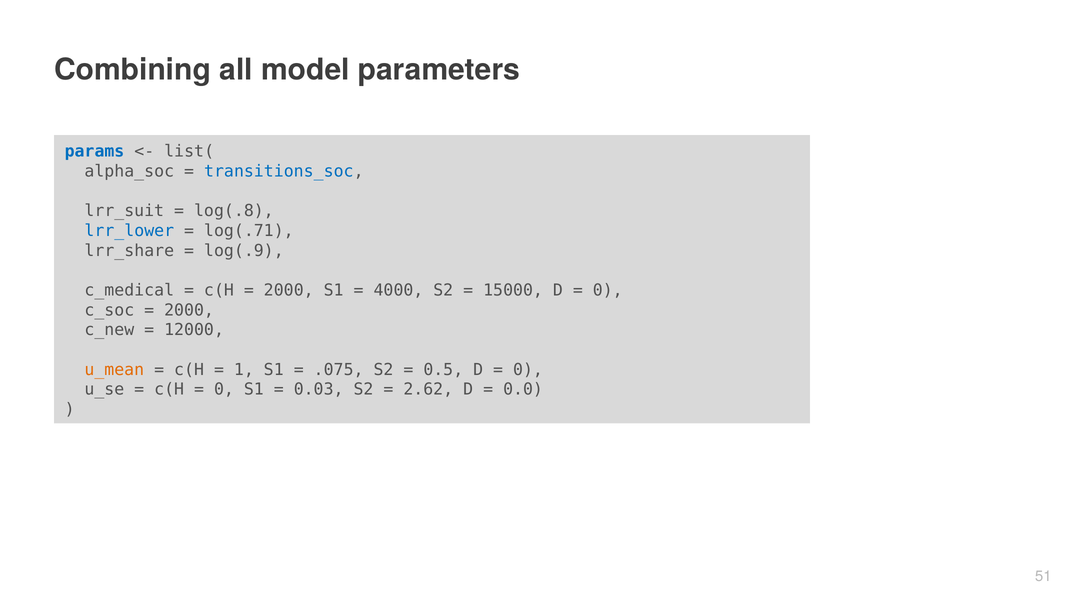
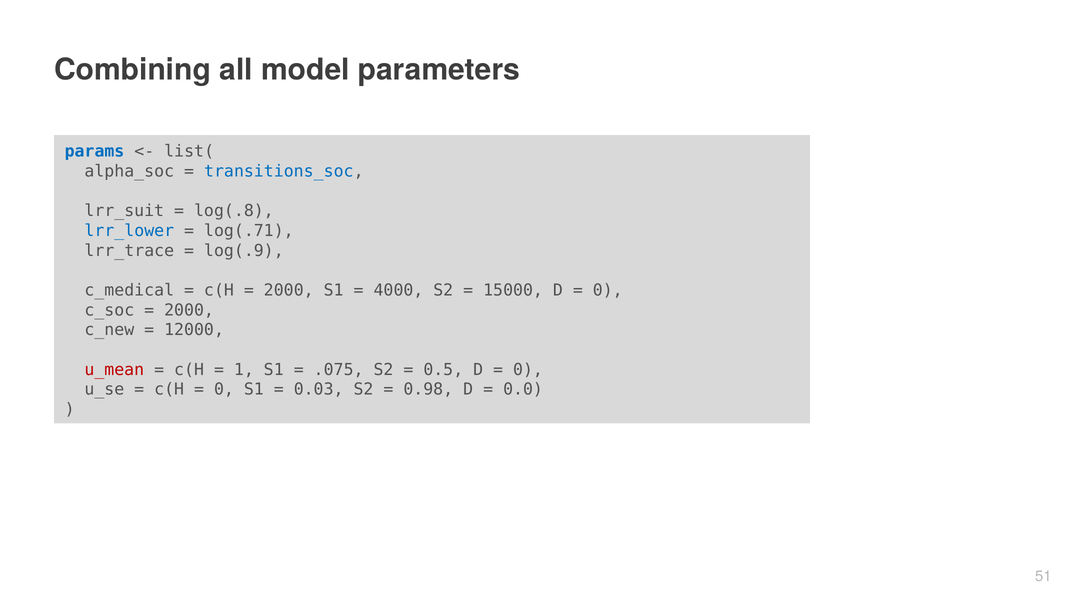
lrr_share: lrr_share -> lrr_trace (129, 251)
u_mean colour: orange -> red (114, 370)
2.62: 2.62 -> 0.98 (428, 389)
